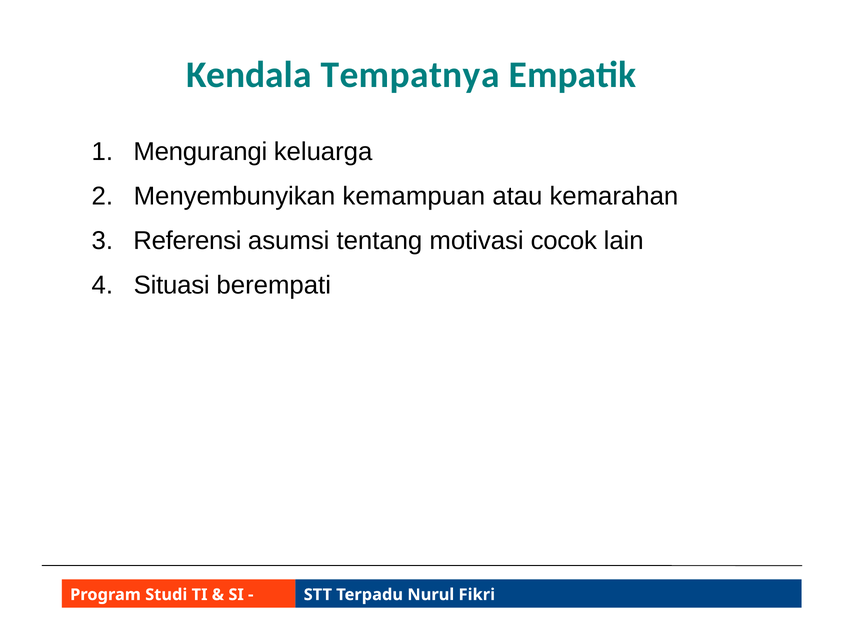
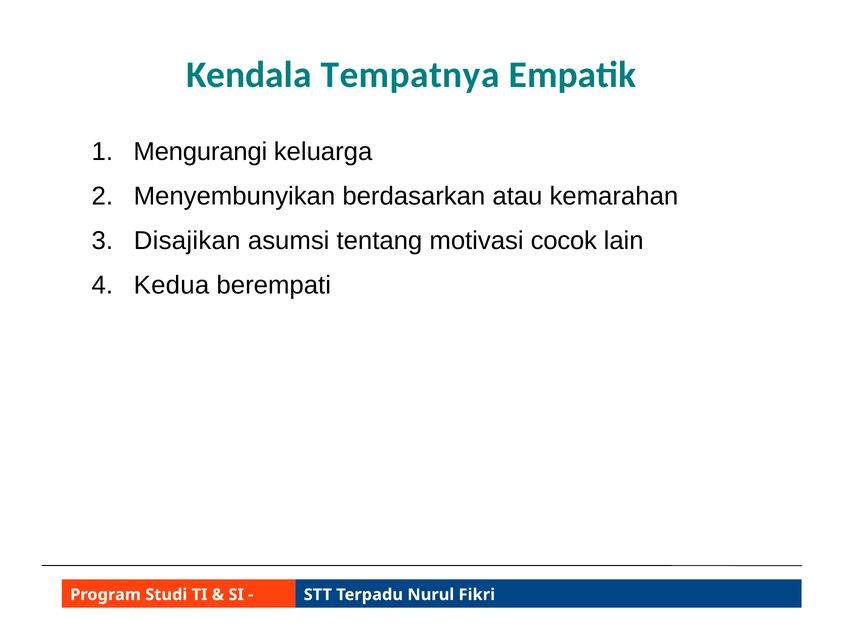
kemampuan: kemampuan -> berdasarkan (414, 196)
Referensi: Referensi -> Disajikan (187, 241)
Situasi: Situasi -> Kedua (171, 285)
